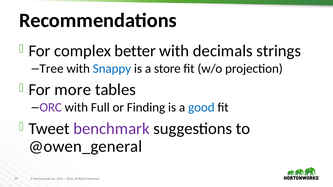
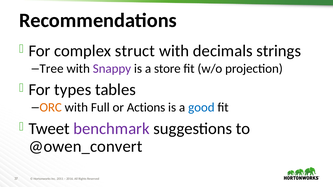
better: better -> struct (135, 51)
Snappy colour: blue -> purple (112, 69)
more: more -> types (73, 90)
ORC colour: purple -> orange (51, 108)
Finding: Finding -> Actions (146, 108)
@owen_general: @owen_general -> @owen_convert (85, 147)
